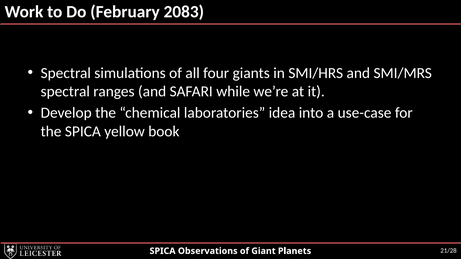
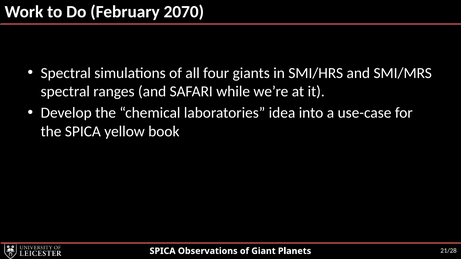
2083: 2083 -> 2070 (184, 12)
